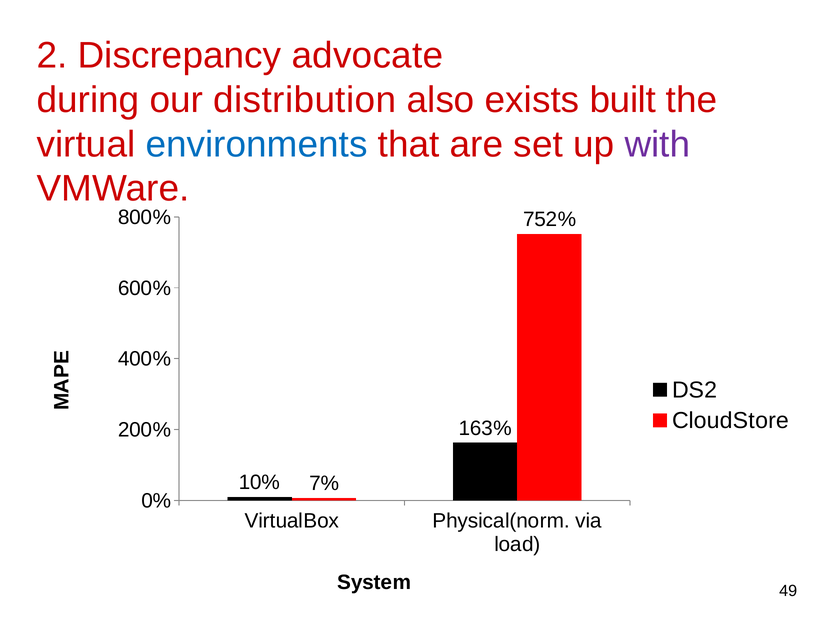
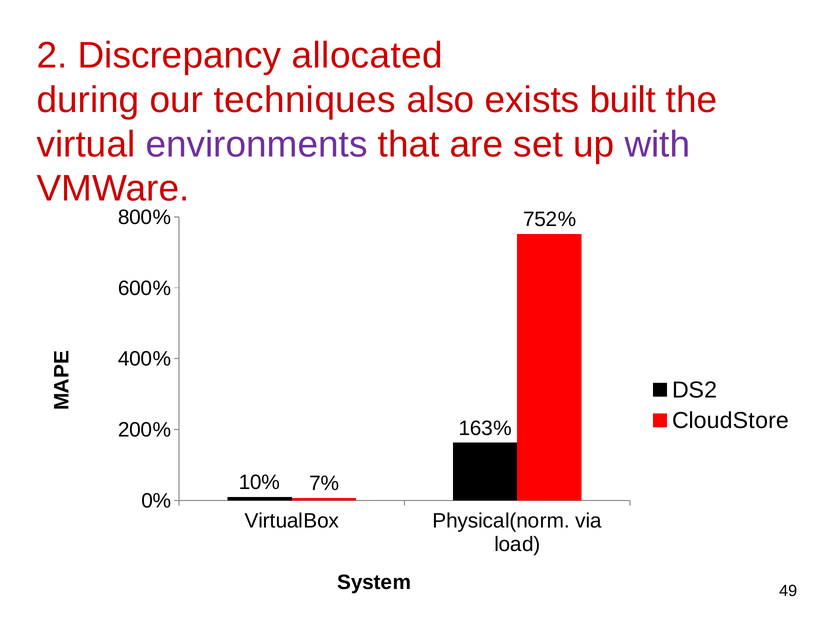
advocate: advocate -> allocated (367, 56)
distribution: distribution -> techniques (305, 100)
environments colour: blue -> purple (257, 144)
